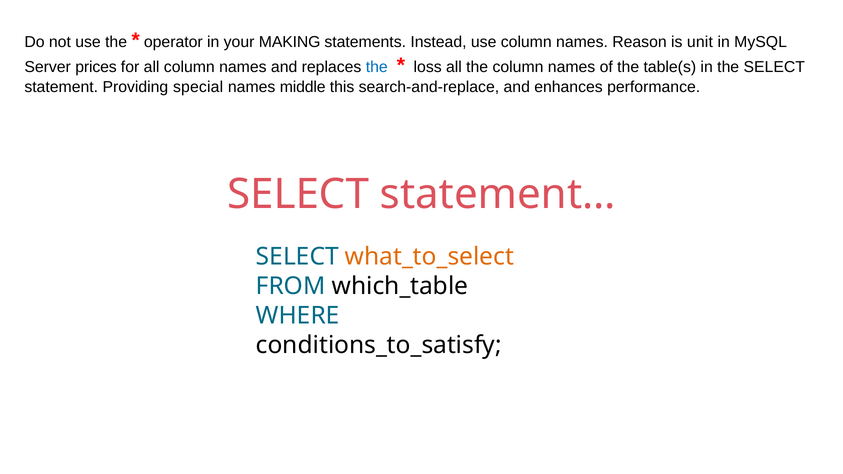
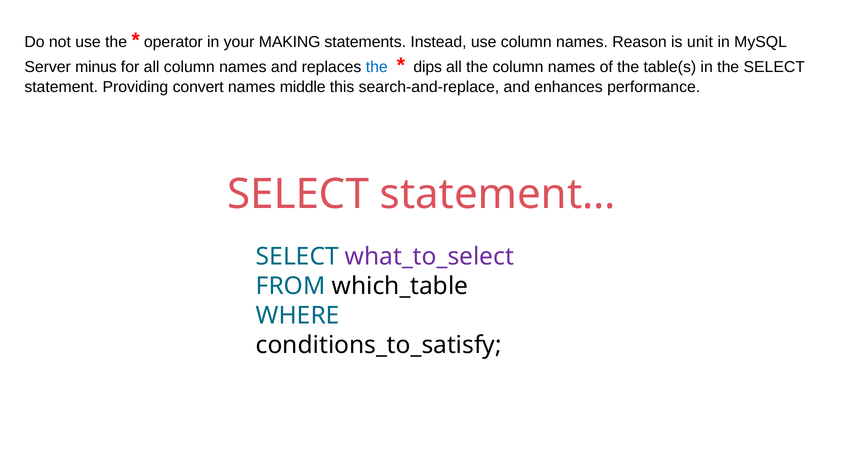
prices: prices -> minus (96, 67)
loss: loss -> dips (428, 67)
special: special -> convert (198, 87)
what_to_select colour: orange -> purple (429, 257)
